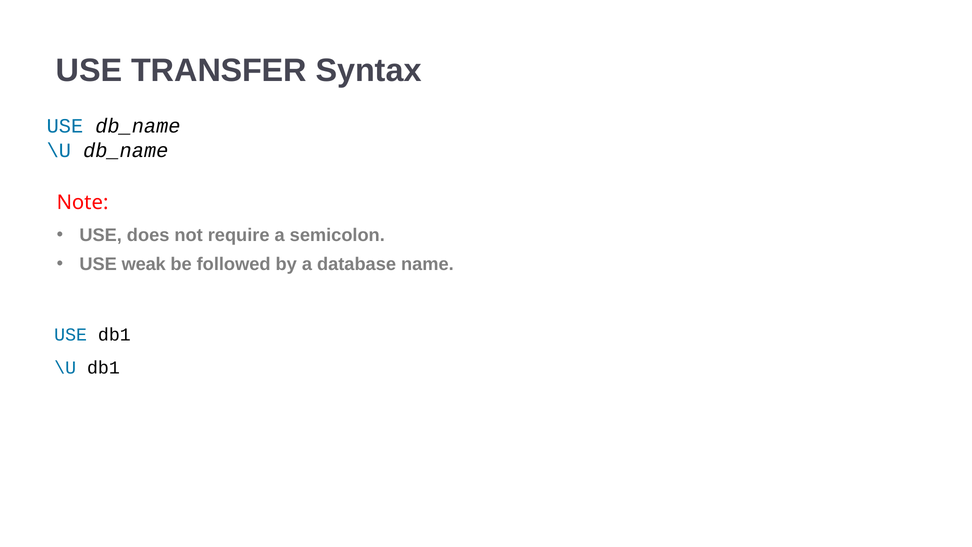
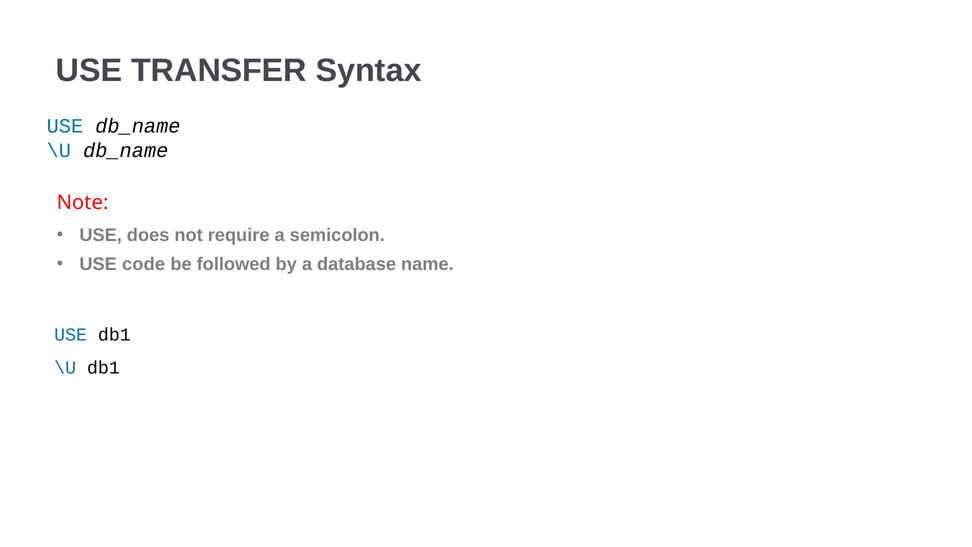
weak: weak -> code (144, 264)
